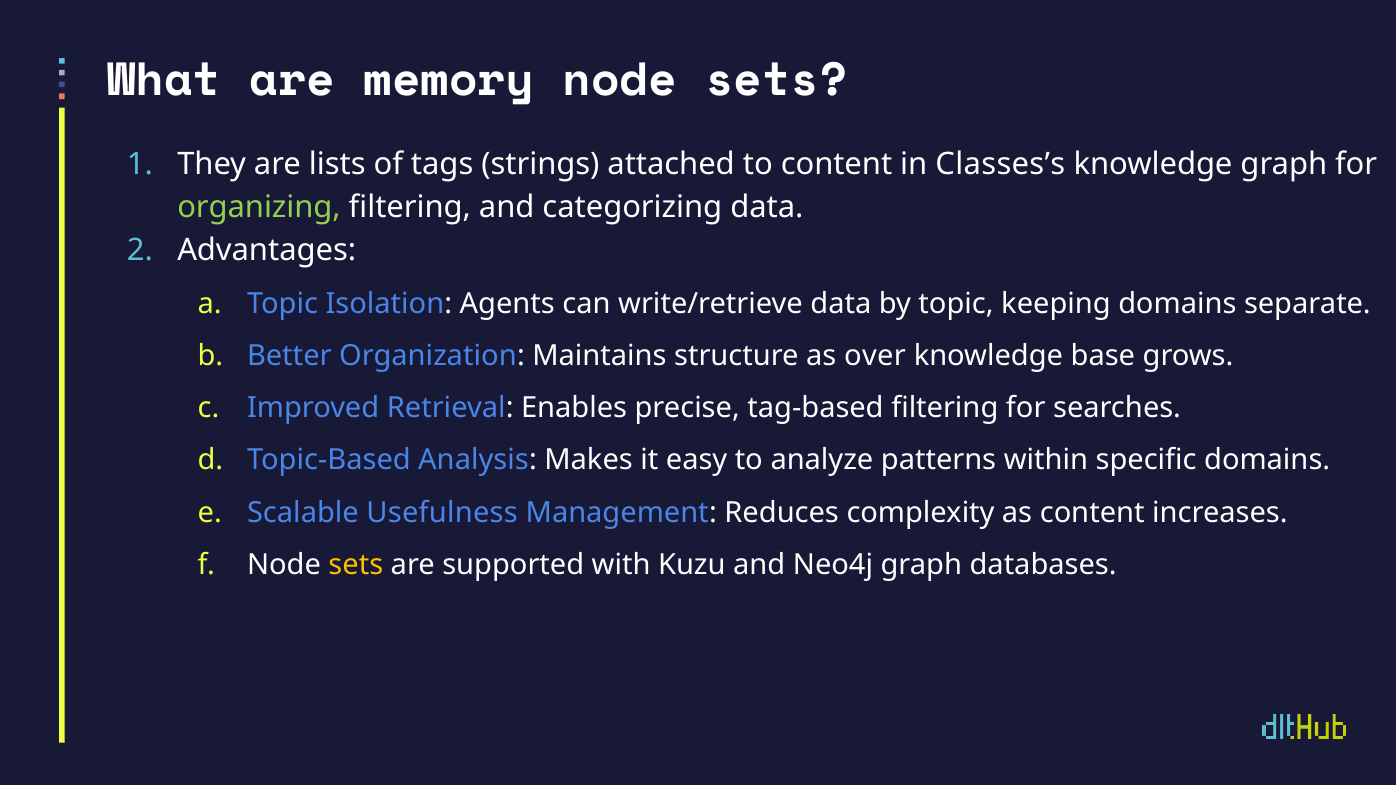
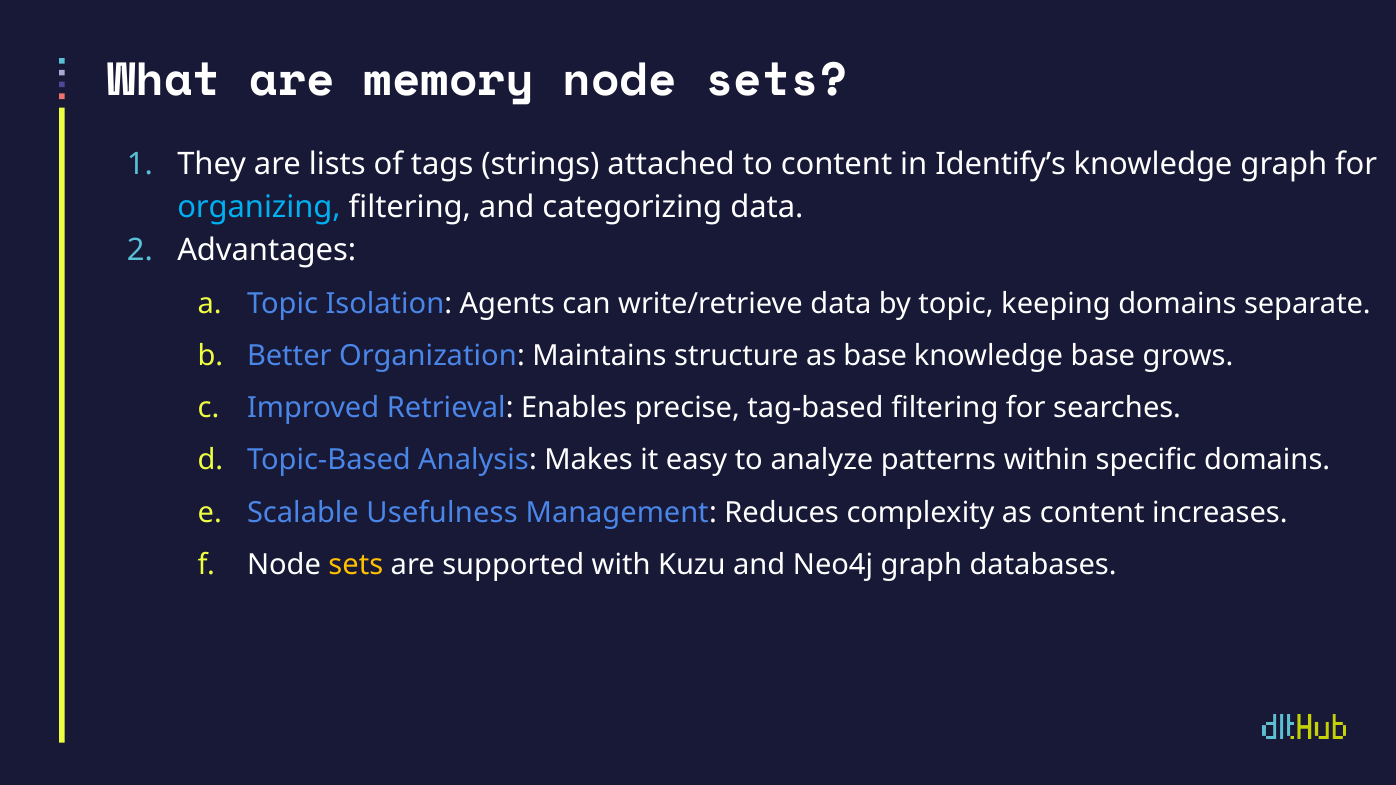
Classes’s: Classes’s -> Identify’s (1001, 165)
organizing colour: light green -> light blue (259, 207)
as over: over -> base (875, 356)
